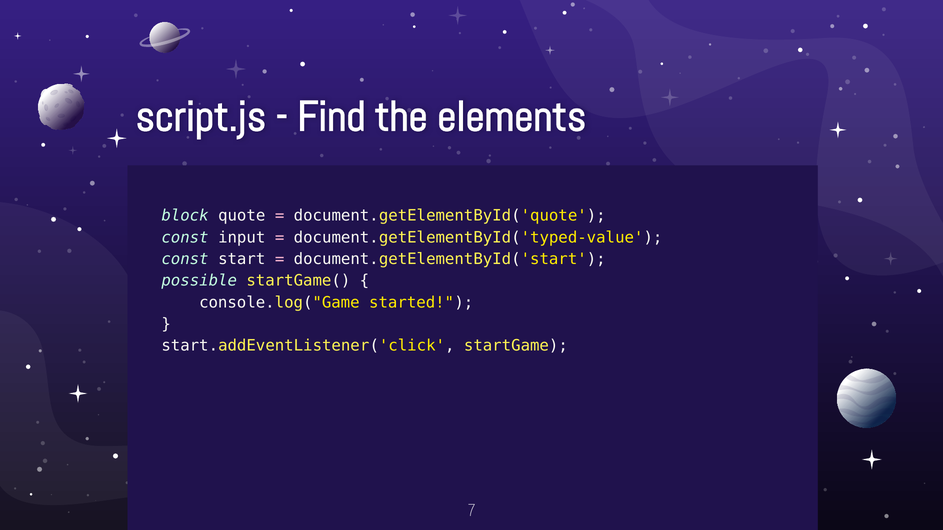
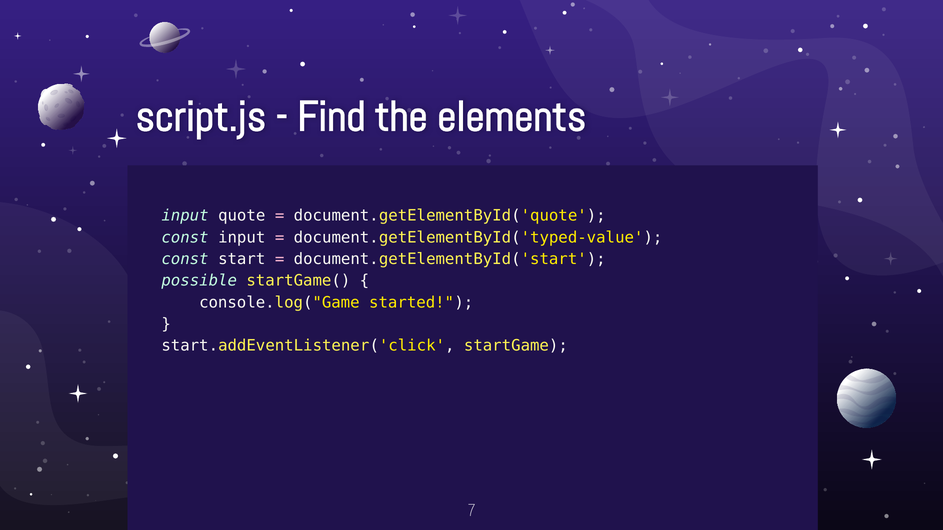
block: block -> input (185, 216)
